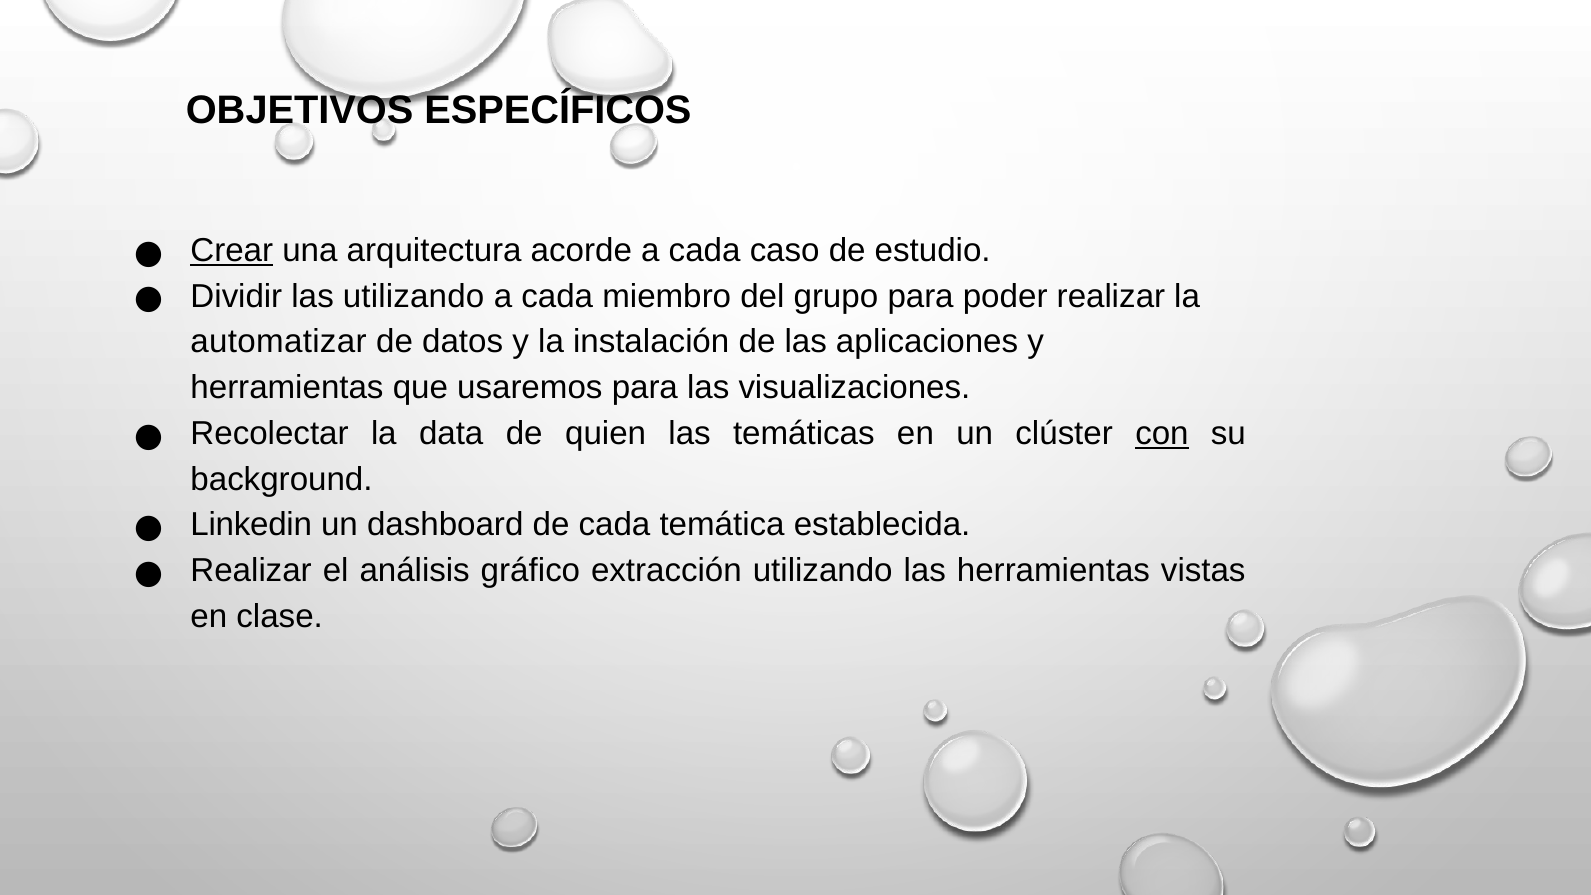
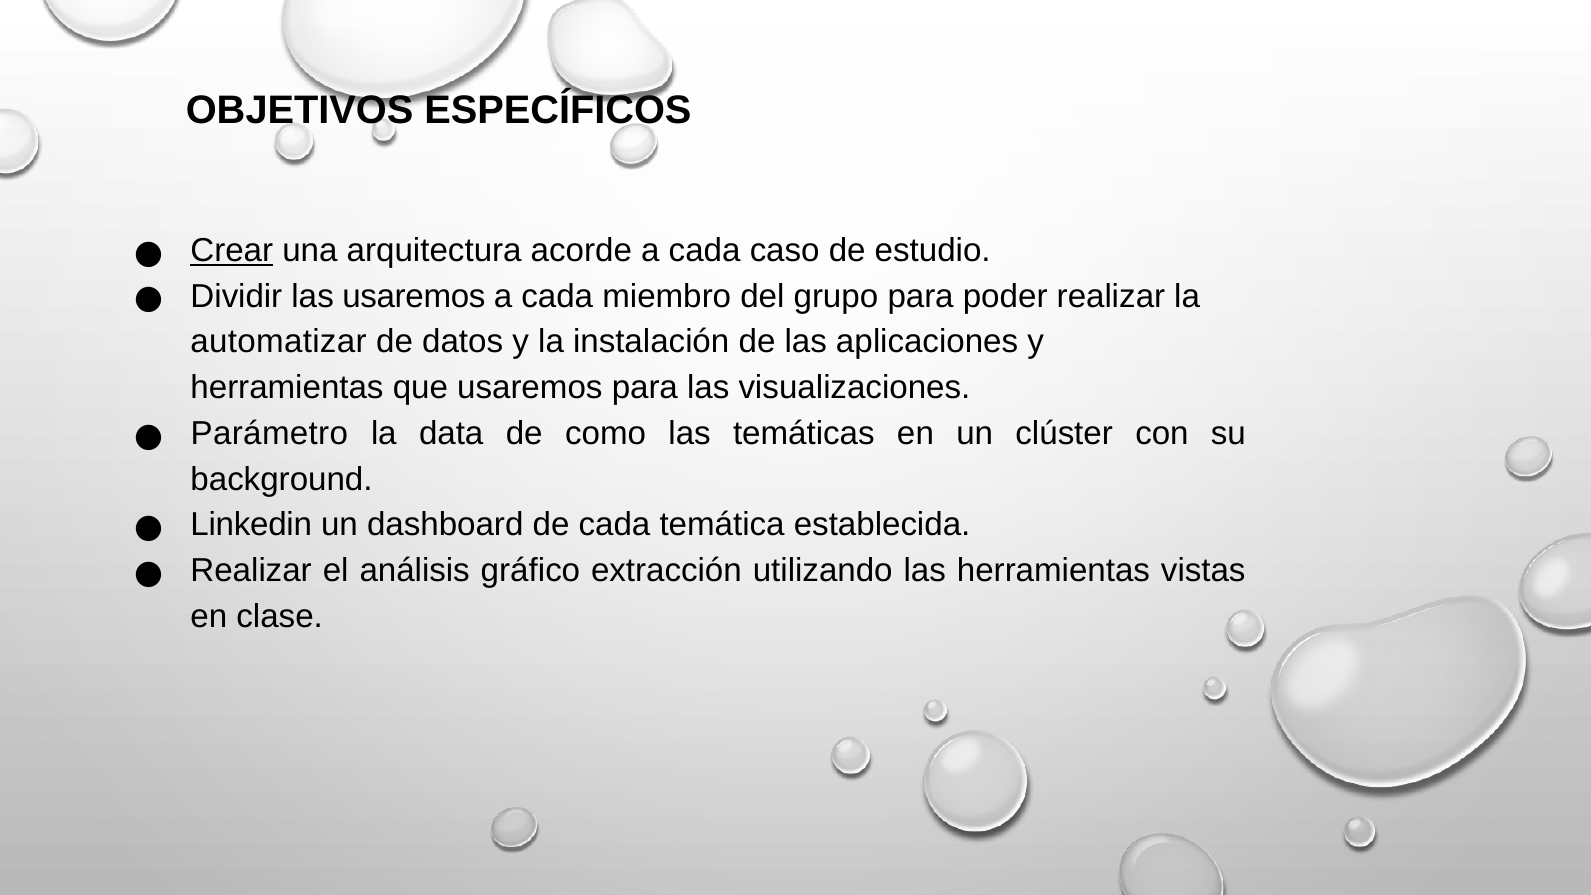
las utilizando: utilizando -> usaremos (414, 296)
Recolectar: Recolectar -> Parámetro (269, 433)
quien: quien -> como (606, 433)
con underline: present -> none (1162, 433)
